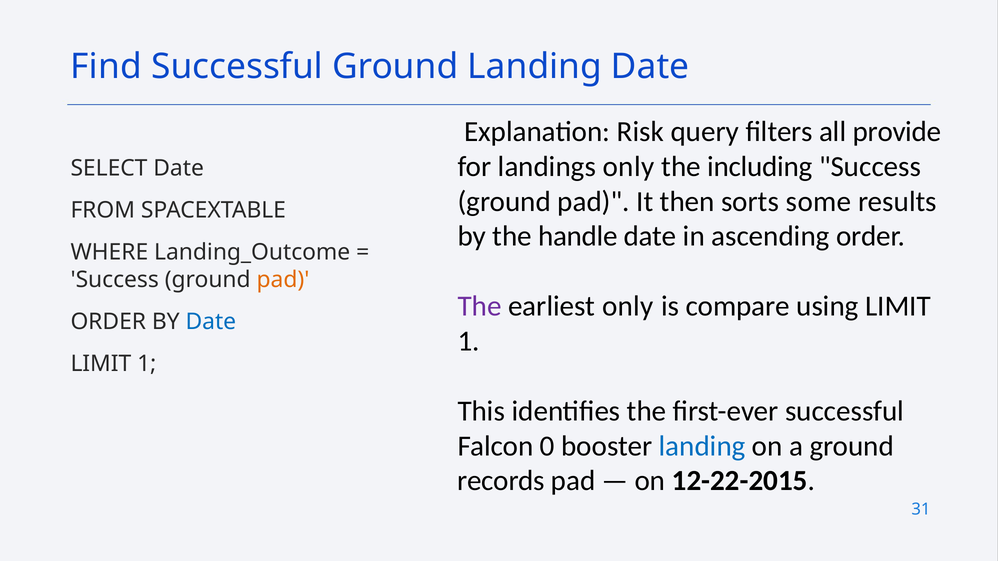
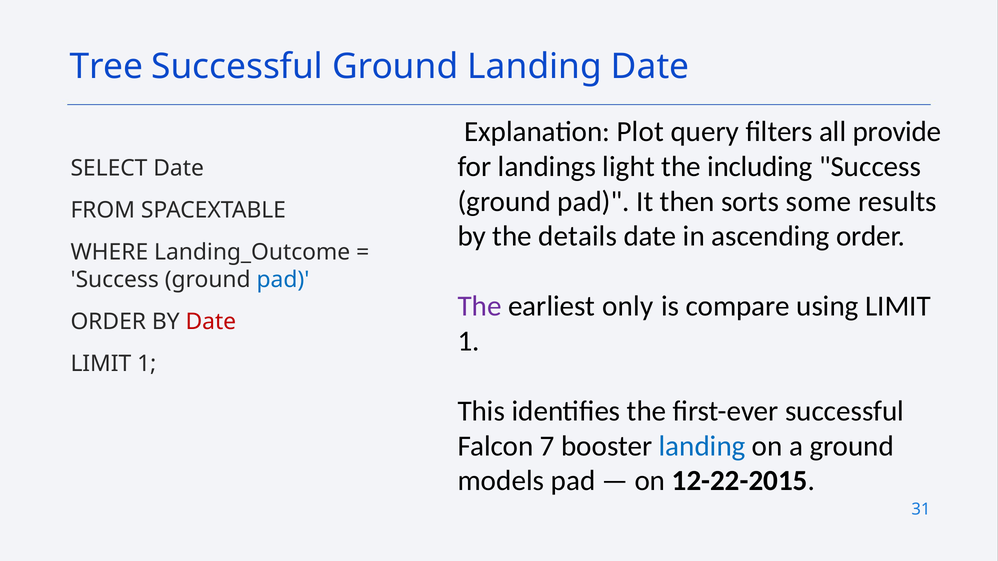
Find: Find -> Tree (106, 67)
Risk: Risk -> Plot (640, 132)
landings only: only -> light (629, 167)
handle: handle -> details (578, 237)
pad colour: orange -> blue (283, 280)
Date colour: blue -> red (211, 322)
0: 0 -> 7 (547, 446)
records: records -> models (501, 481)
